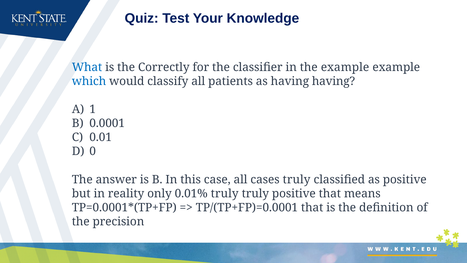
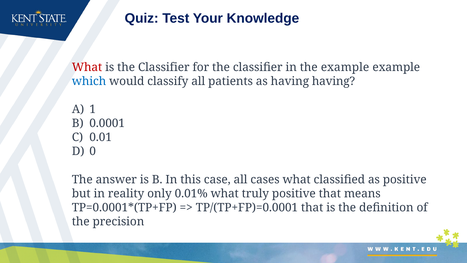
What colour: blue -> red (87, 67)
is the Correctly: Correctly -> Classifier (164, 67)
cases truly: truly -> what (297, 179)
0.01% truly: truly -> what (225, 193)
